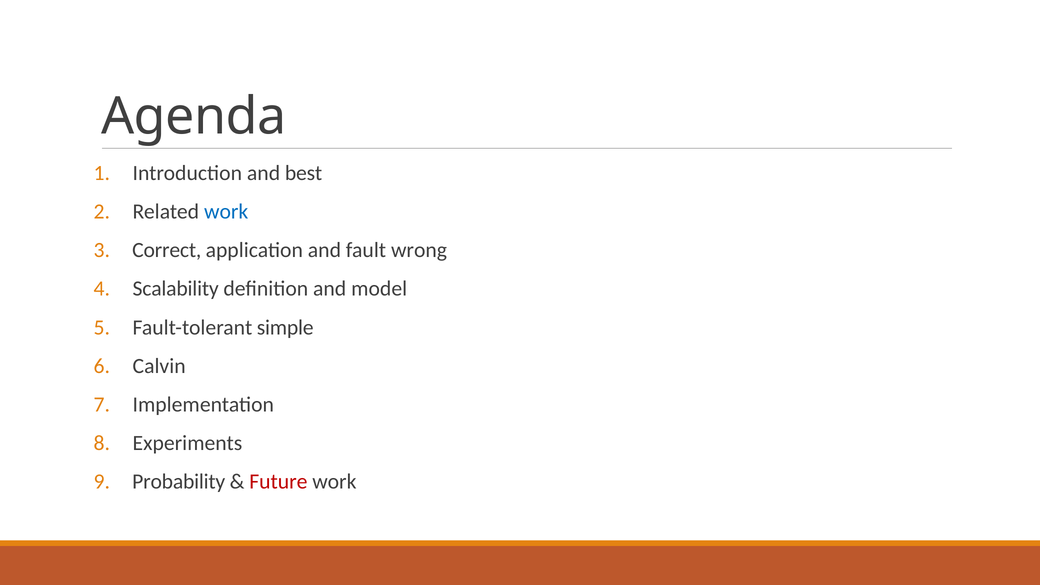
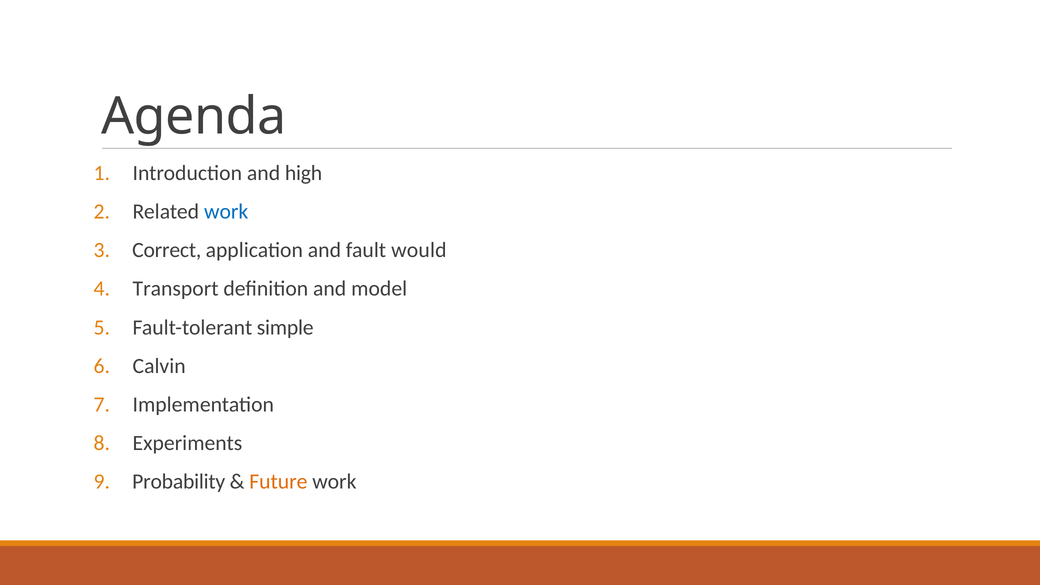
best: best -> high (304, 173)
wrong: wrong -> would (419, 250)
Scalability: Scalability -> Transport (176, 289)
Future colour: red -> orange (278, 482)
